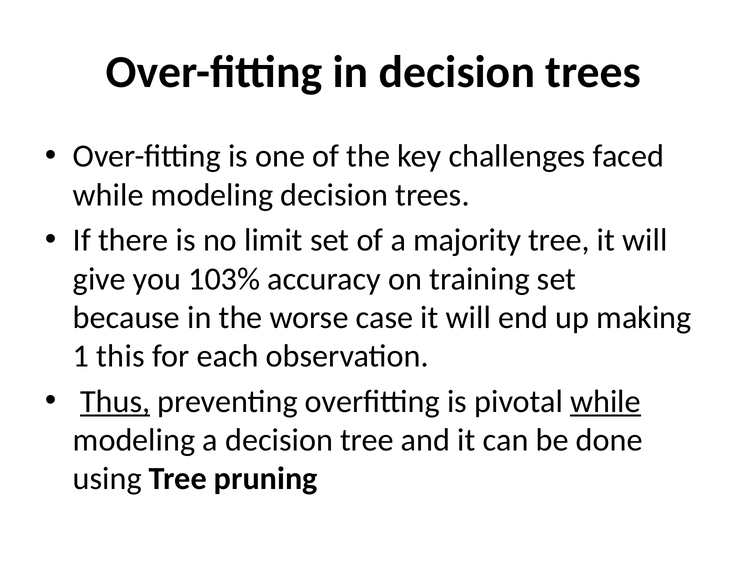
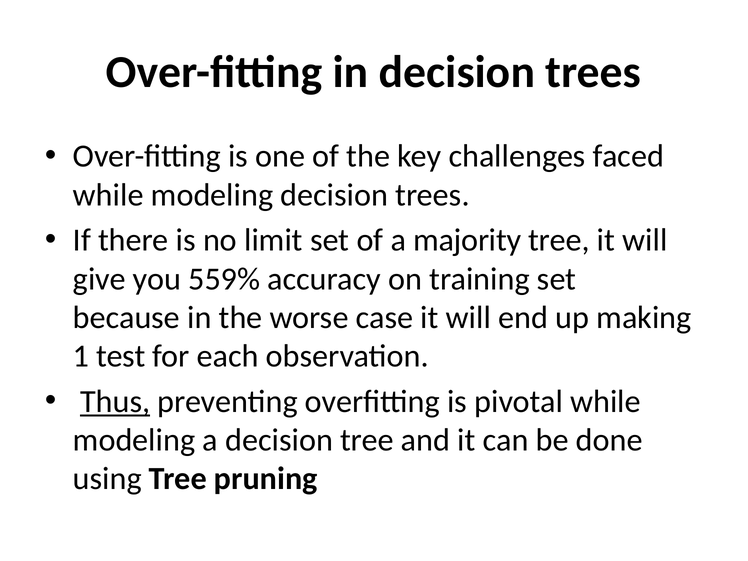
103%: 103% -> 559% (224, 279)
this: this -> test (121, 356)
while underline: present -> none (605, 402)
